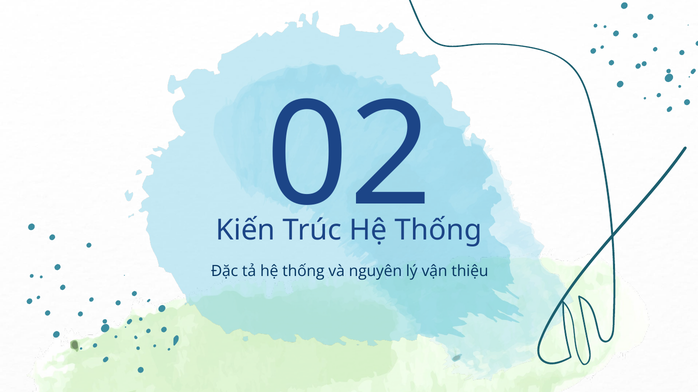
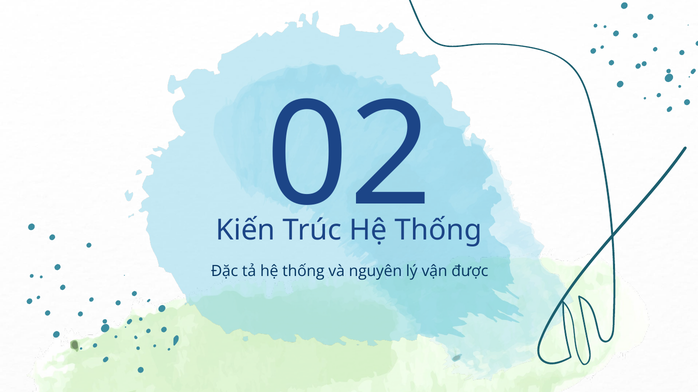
thiệu: thiệu -> được (470, 272)
